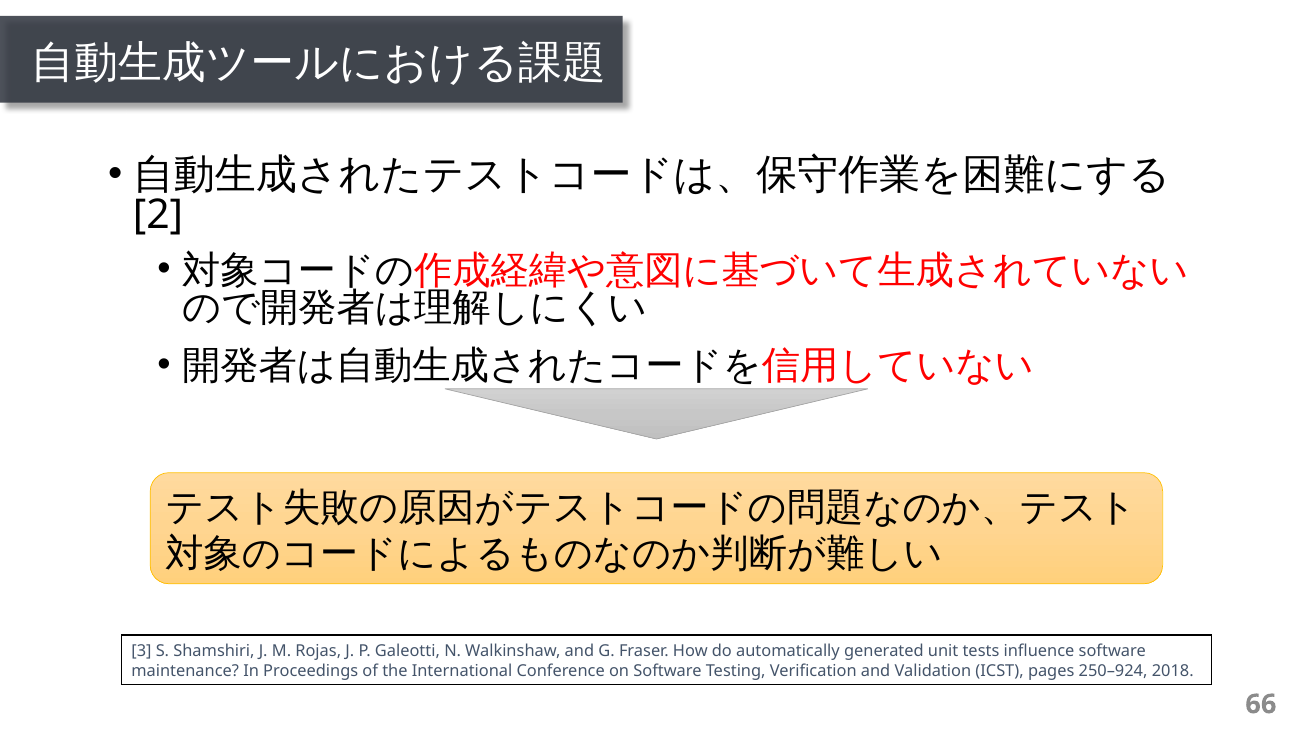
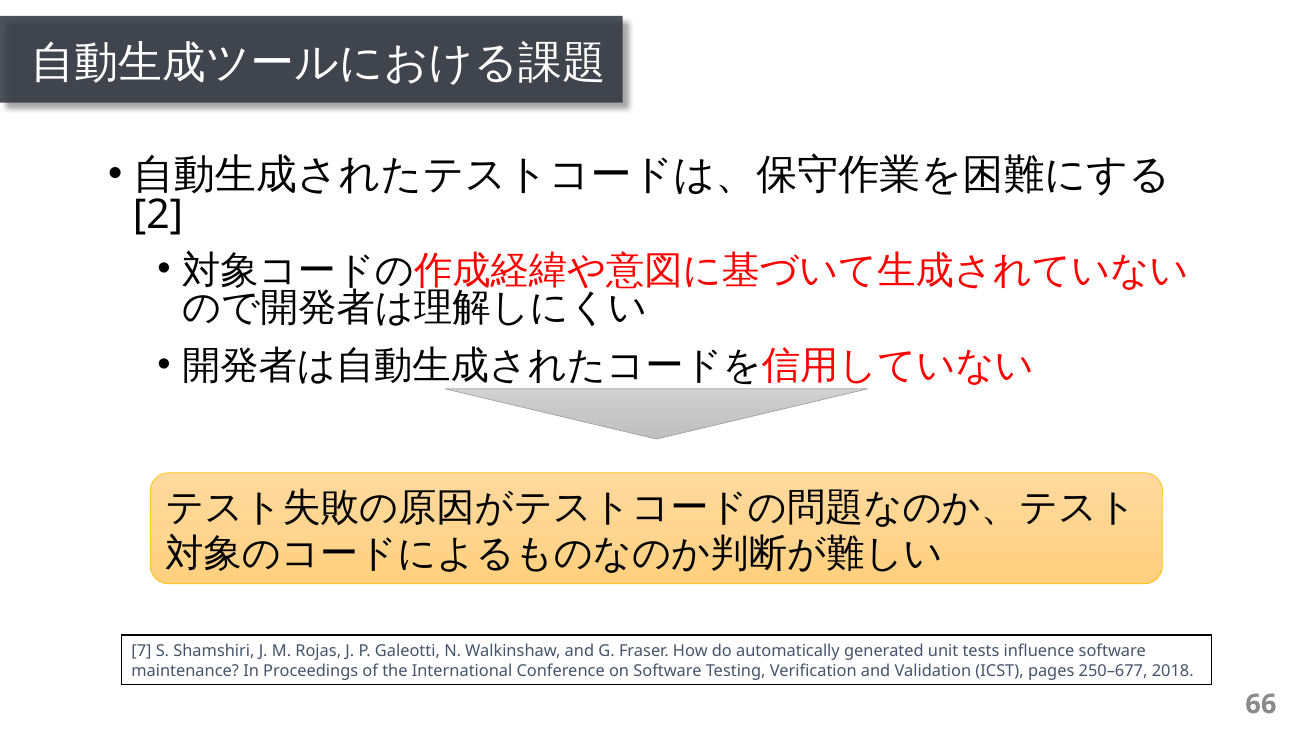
3: 3 -> 7 (141, 651)
250–924: 250–924 -> 250–677 (1113, 670)
